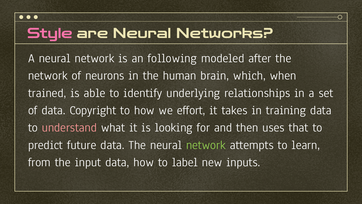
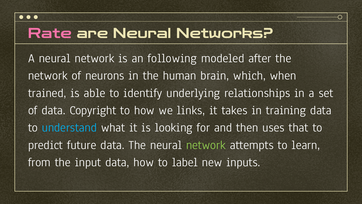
Style: Style -> Rate (50, 34)
effort: effort -> links (191, 110)
understand colour: pink -> light blue (69, 127)
